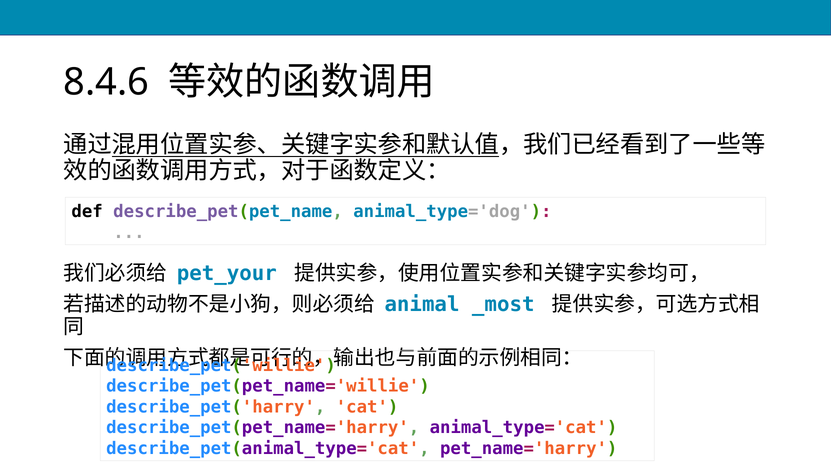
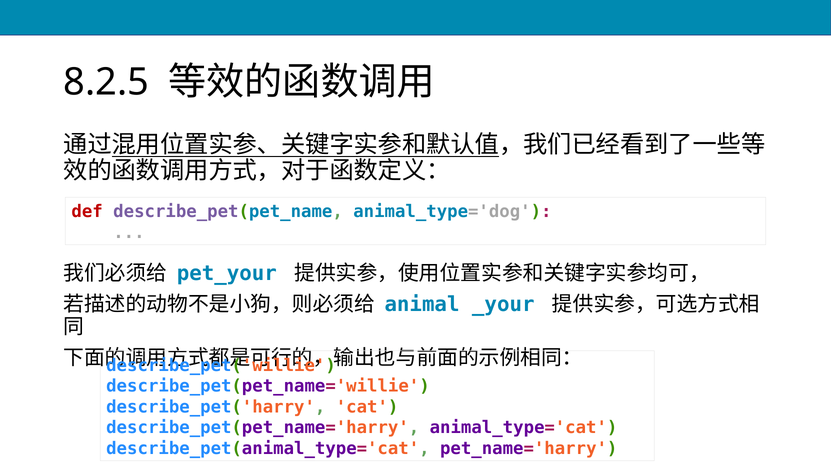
8.4.6: 8.4.6 -> 8.2.5 (106, 82)
def colour: black -> red (87, 212)
_most: _most -> _your (503, 305)
